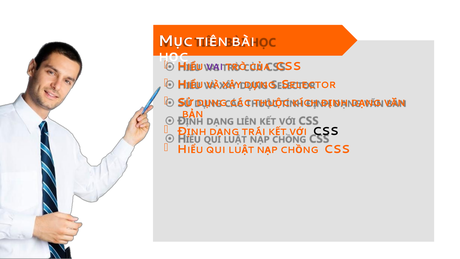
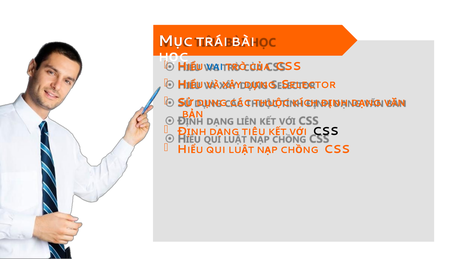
TIÊN: TIÊN -> TRÁI (212, 42)
VAI colour: purple -> blue (214, 67)
TRÁI: TRÁI -> TIÊU (254, 132)
